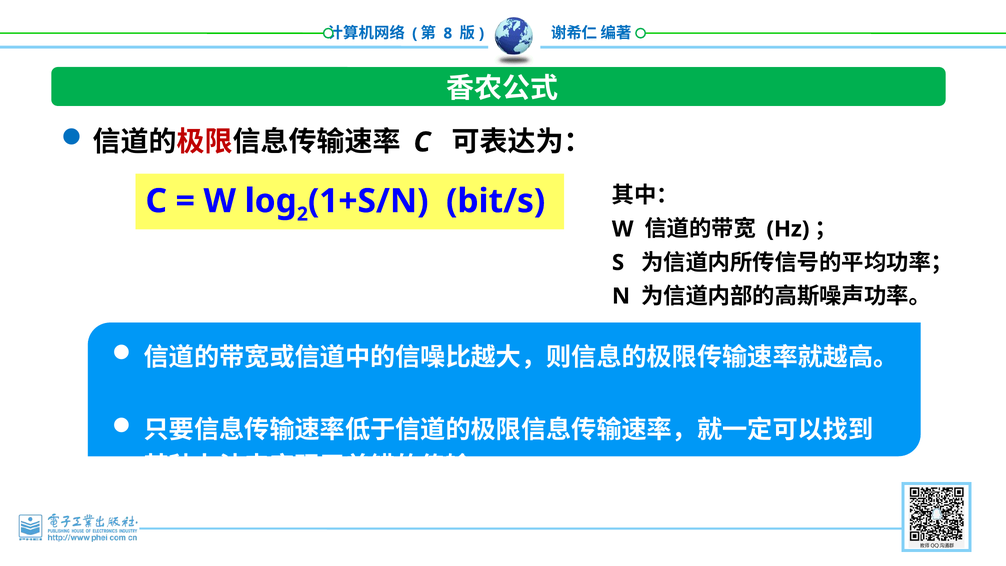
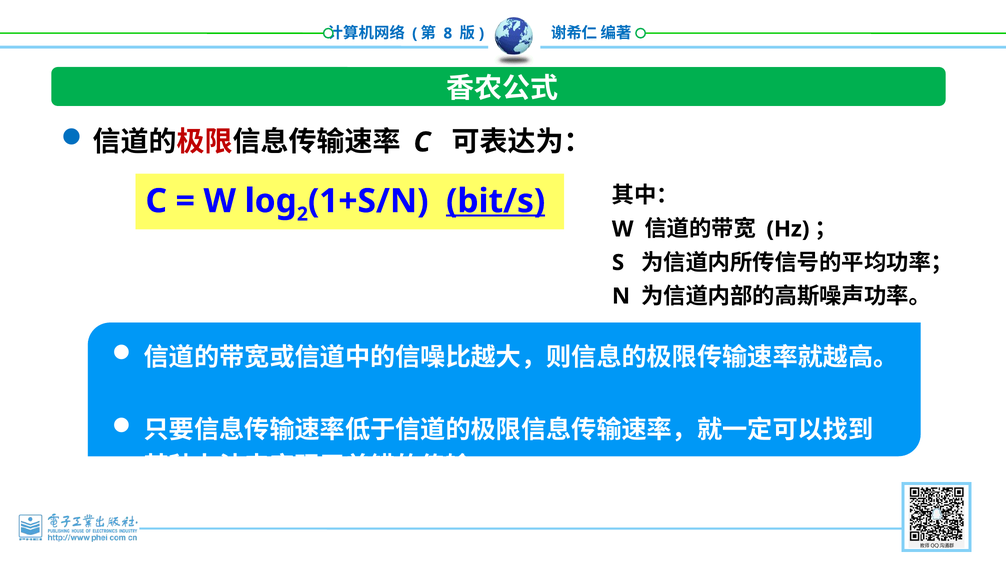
bit/s underline: none -> present (496, 201)
